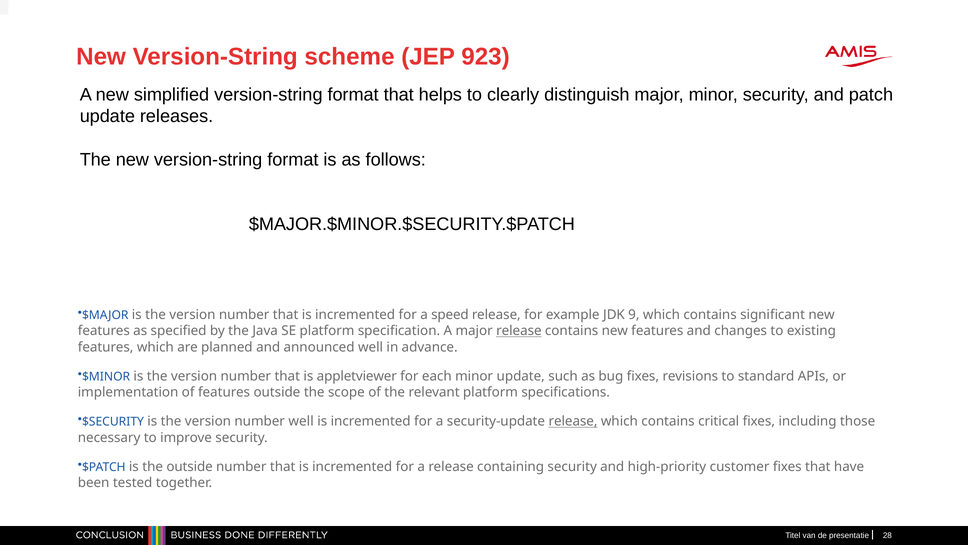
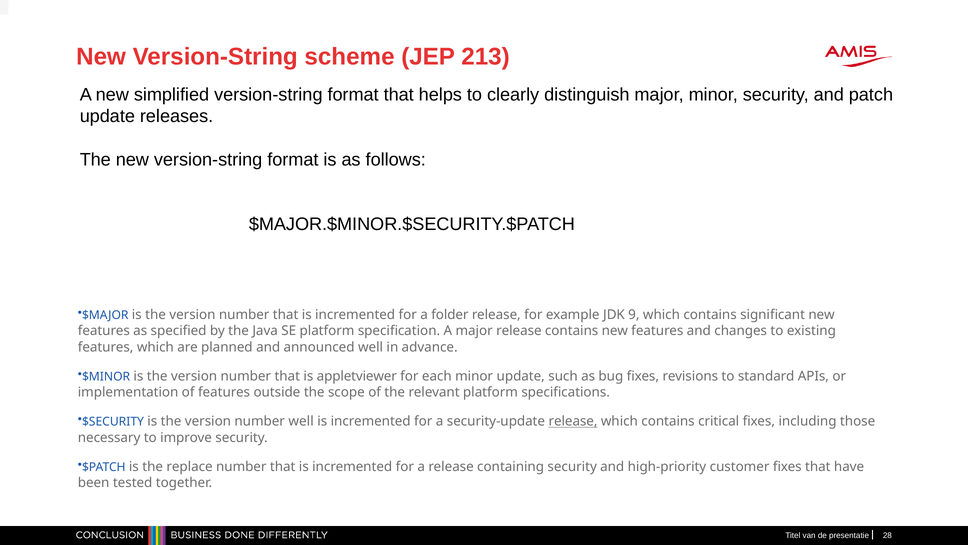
923: 923 -> 213 (486, 57)
speed: speed -> folder (450, 315)
release underline: present -> none (519, 331)
the outside: outside -> replace (190, 466)
